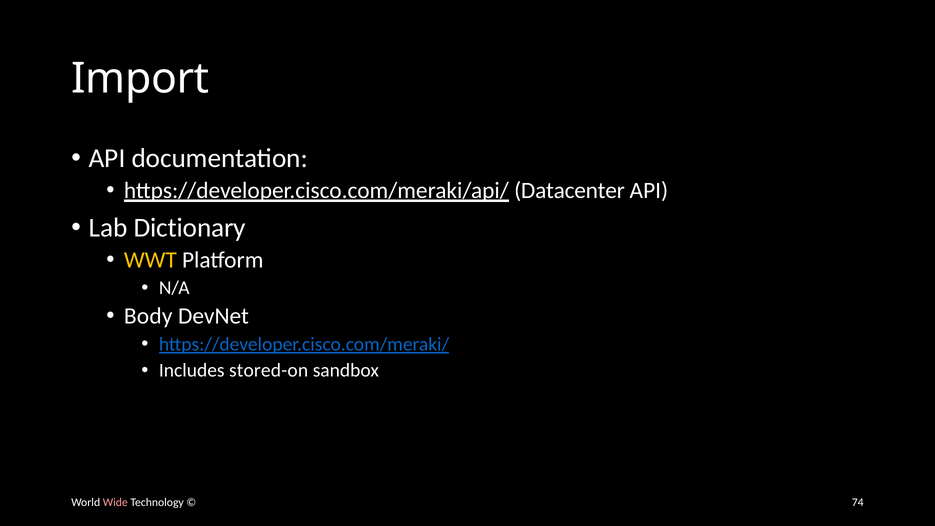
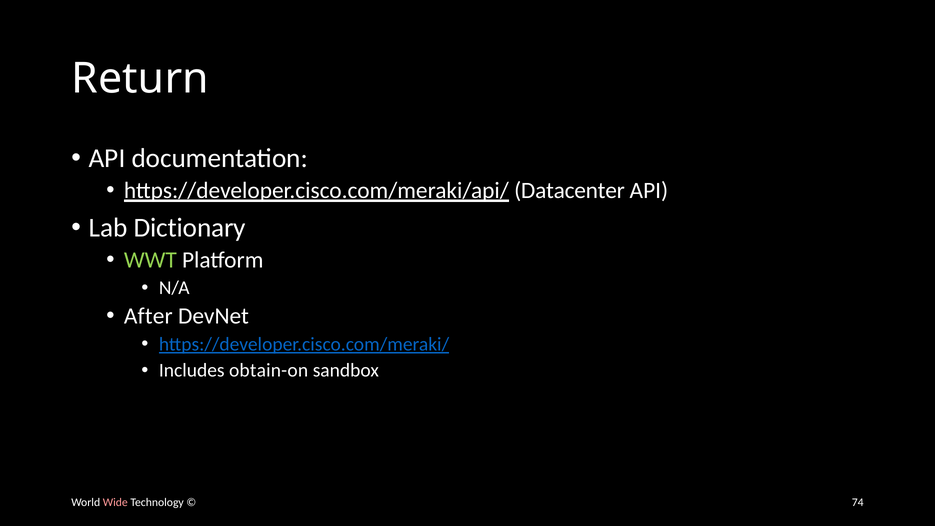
Import: Import -> Return (140, 79)
WWT colour: yellow -> light green (150, 260)
Body: Body -> After (148, 316)
stored-on: stored-on -> obtain-on (269, 370)
